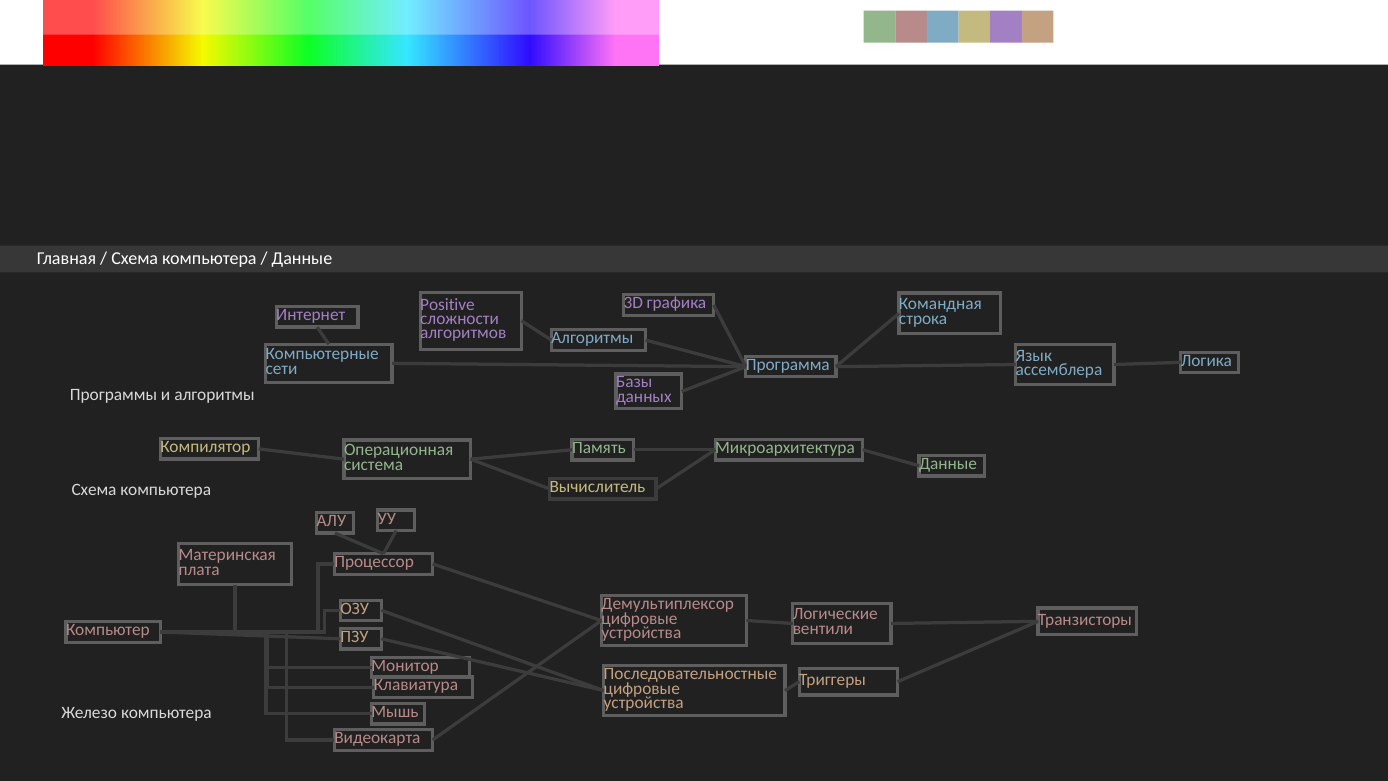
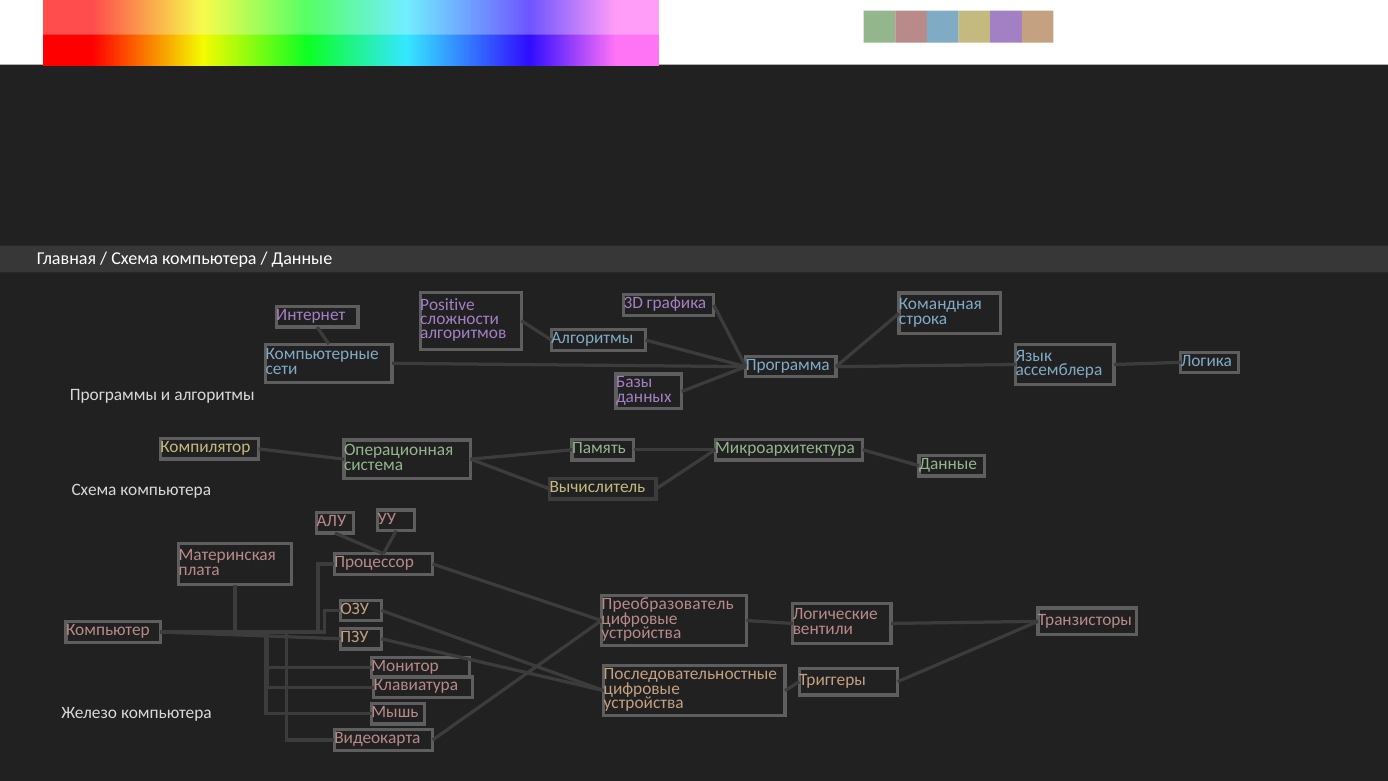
Демультиплексор: Демультиплексор -> Преобразователь (668, 604)
